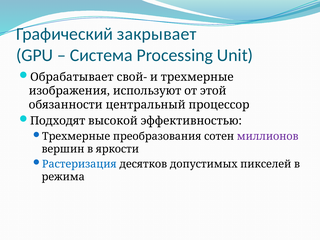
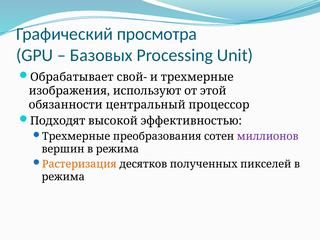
закрывает: закрывает -> просмотра (157, 34)
Система: Система -> Базовых (101, 55)
вершин в яркости: яркости -> режима (117, 149)
Растеризация colour: blue -> orange (79, 164)
допустимых: допустимых -> полученных (204, 164)
